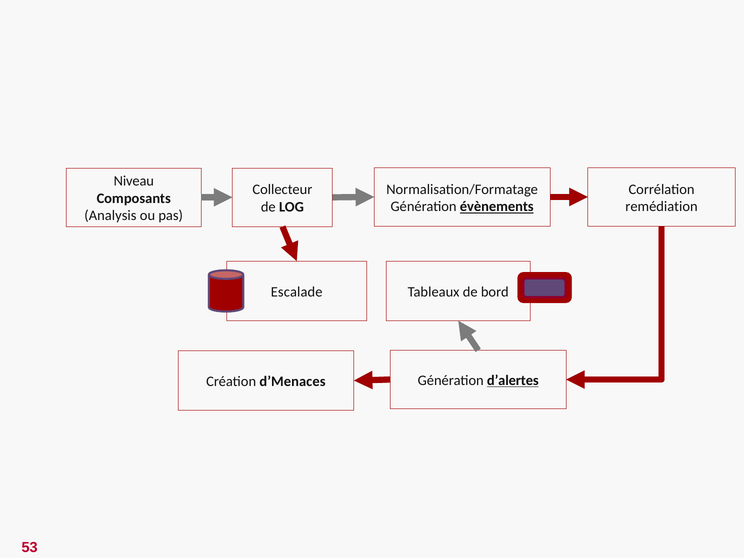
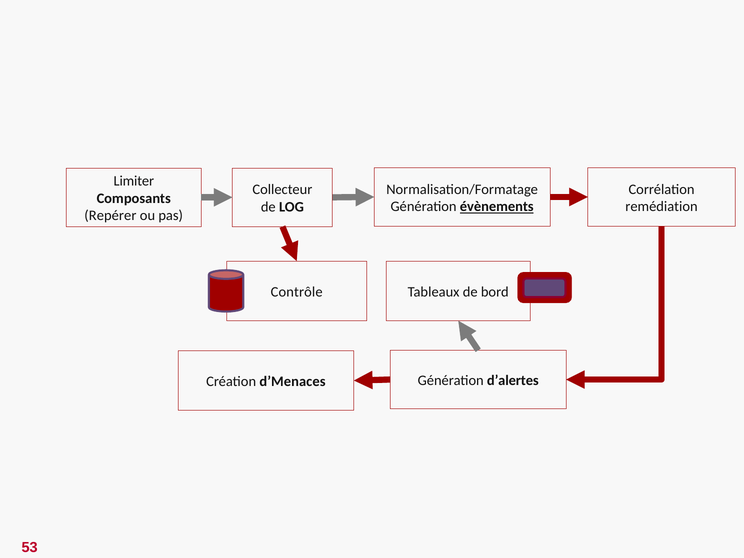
Niveau: Niveau -> Limiter (134, 181)
Analysis: Analysis -> Repérer (110, 216)
Escalade: Escalade -> Contrôle (297, 292)
d’alertes underline: present -> none (513, 381)
